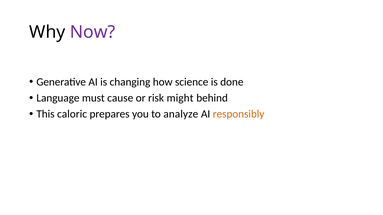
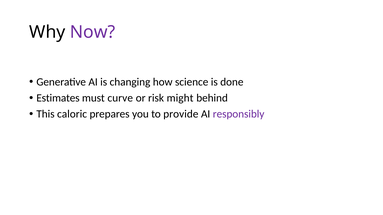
Language: Language -> Estimates (58, 98)
cause: cause -> curve (120, 98)
analyze: analyze -> provide (181, 114)
responsibly colour: orange -> purple (239, 114)
